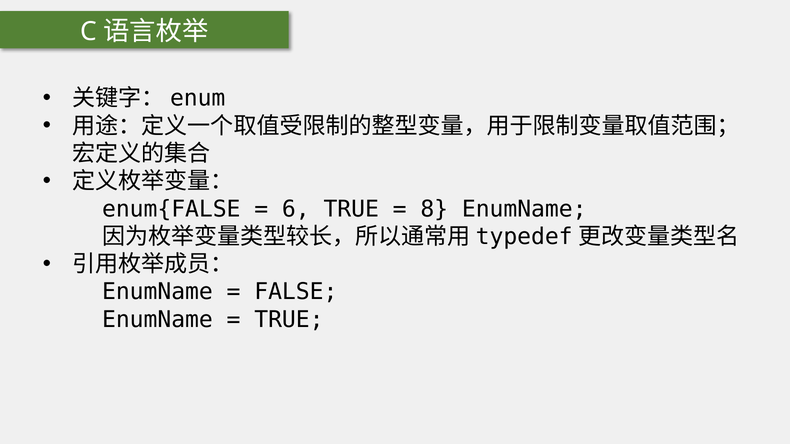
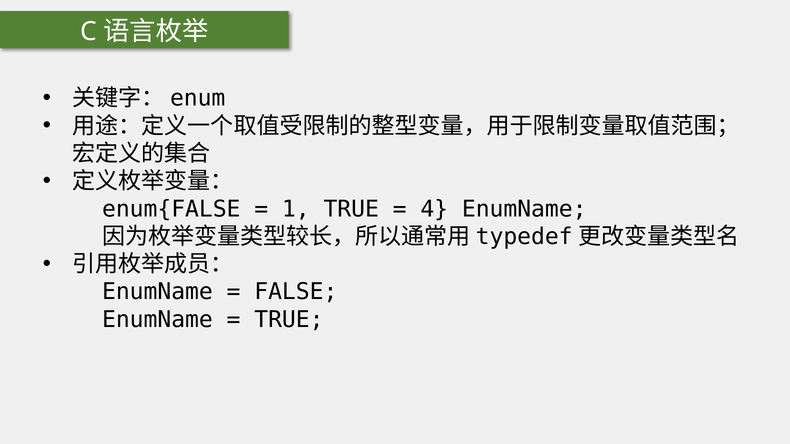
6: 6 -> 1 (296, 209)
8: 8 -> 4 (434, 209)
